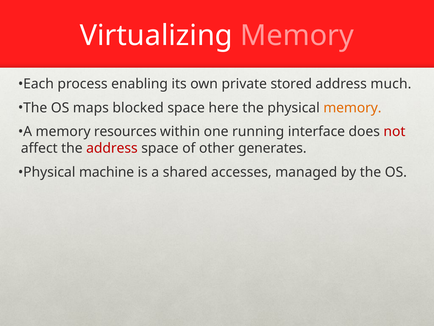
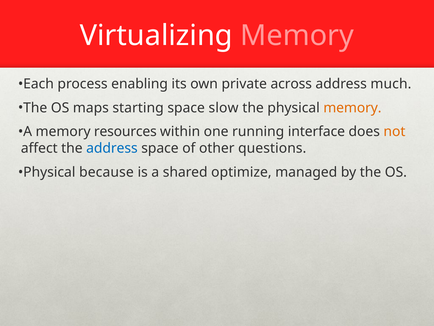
stored: stored -> across (291, 84)
blocked: blocked -> starting (138, 108)
here: here -> slow (224, 108)
not colour: red -> orange (394, 131)
address colour: red -> blue (112, 148)
generates: generates -> questions (272, 148)
machine: machine -> because (106, 172)
accesses: accesses -> optimize (241, 172)
